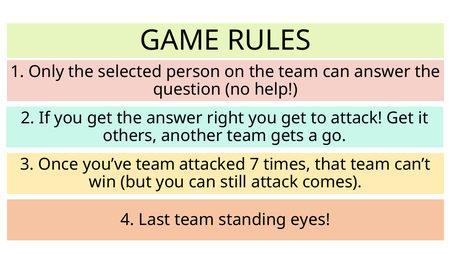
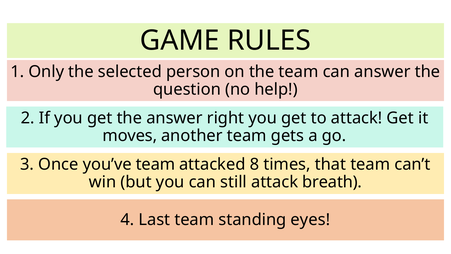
others: others -> moves (130, 136)
7: 7 -> 8 (254, 164)
comes: comes -> breath (332, 182)
